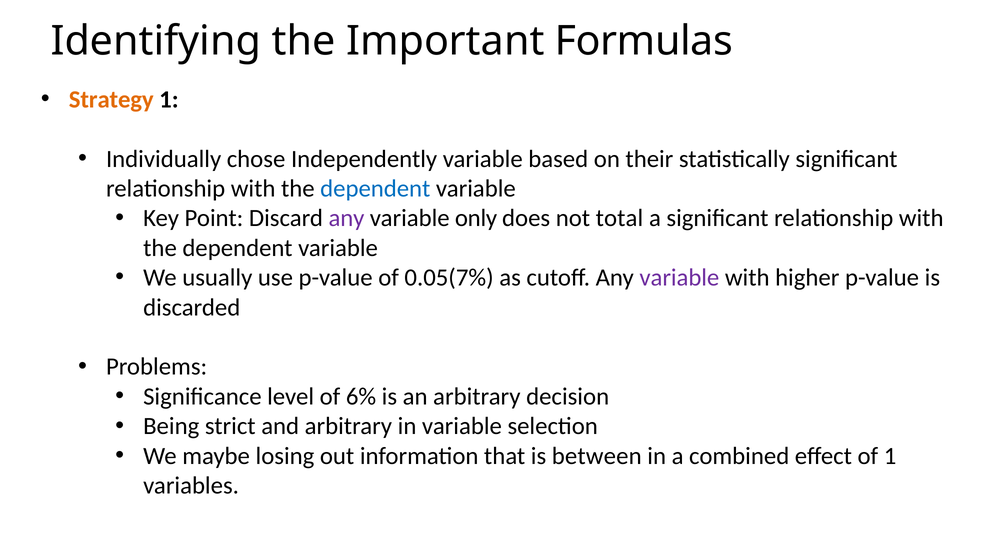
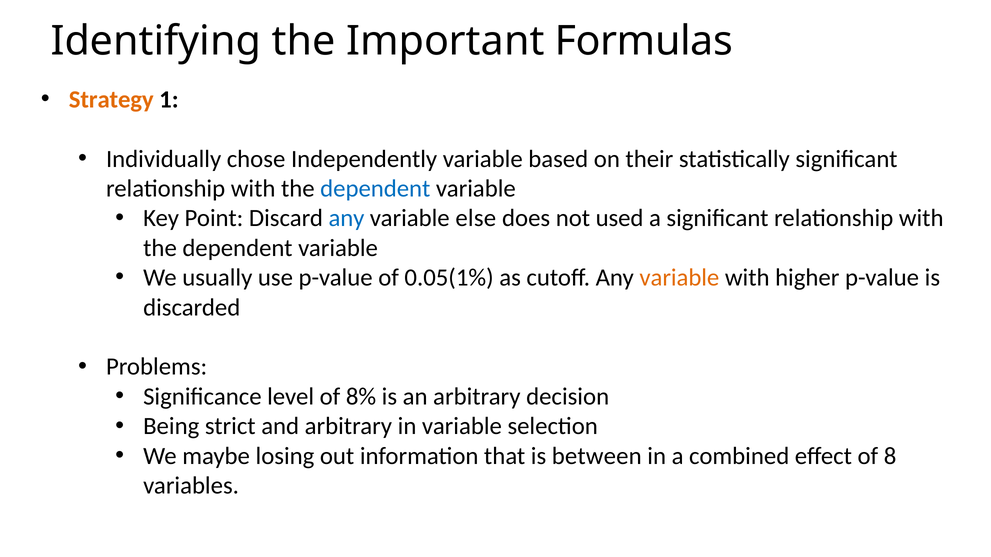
any colour: purple -> blue (347, 219)
only: only -> else (476, 219)
total: total -> used (620, 219)
0.05(7%: 0.05(7% -> 0.05(1% (449, 278)
variable colour: purple -> orange (679, 278)
6%: 6% -> 8% (361, 397)
of 1: 1 -> 8 (890, 456)
